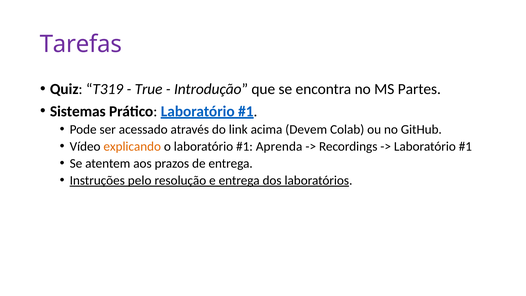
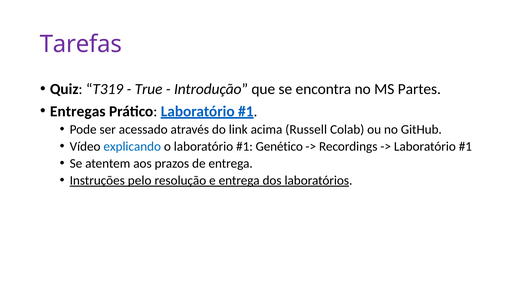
Sistemas: Sistemas -> Entregas (78, 111)
Devem: Devem -> Russell (306, 129)
explicando colour: orange -> blue (132, 146)
Aprenda: Aprenda -> Genético (279, 146)
